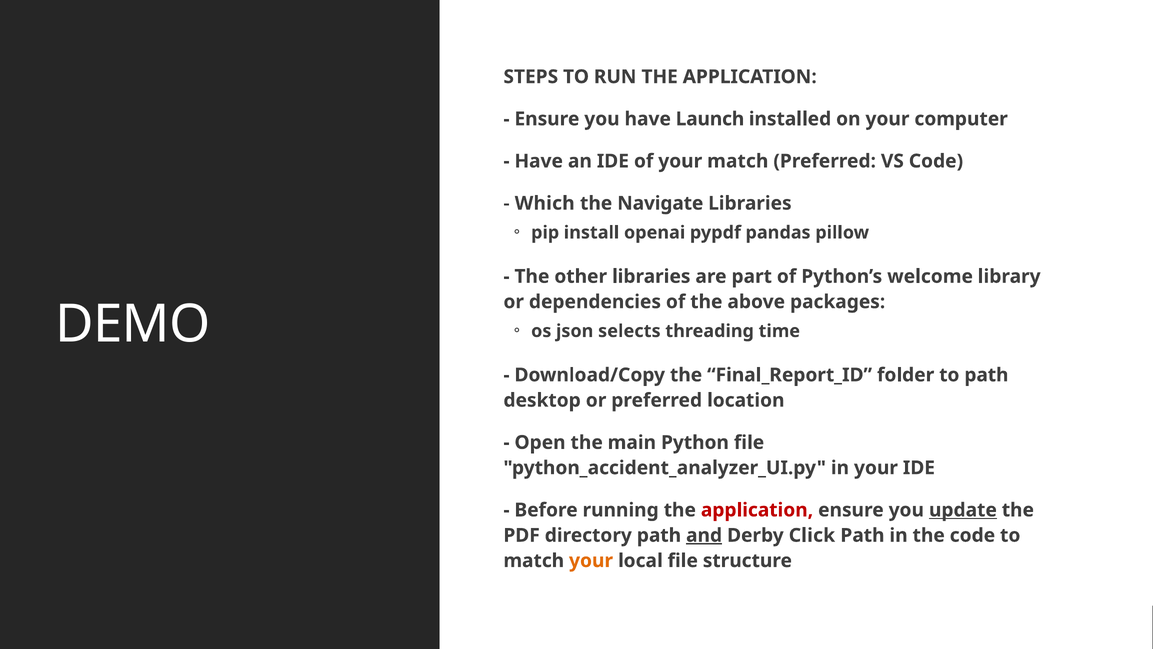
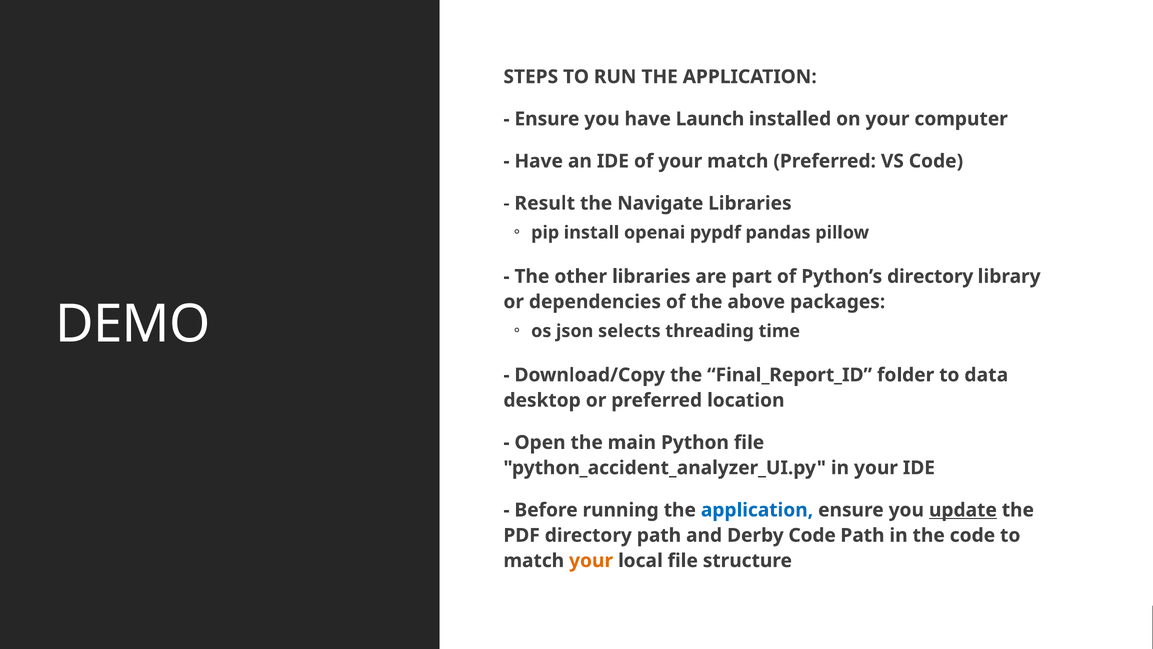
Which: Which -> Result (545, 203)
Python’s welcome: welcome -> directory (930, 276)
to path: path -> data (986, 375)
application colour: red -> blue (757, 510)
and underline: present -> none (704, 535)
Derby Click: Click -> Code (812, 535)
